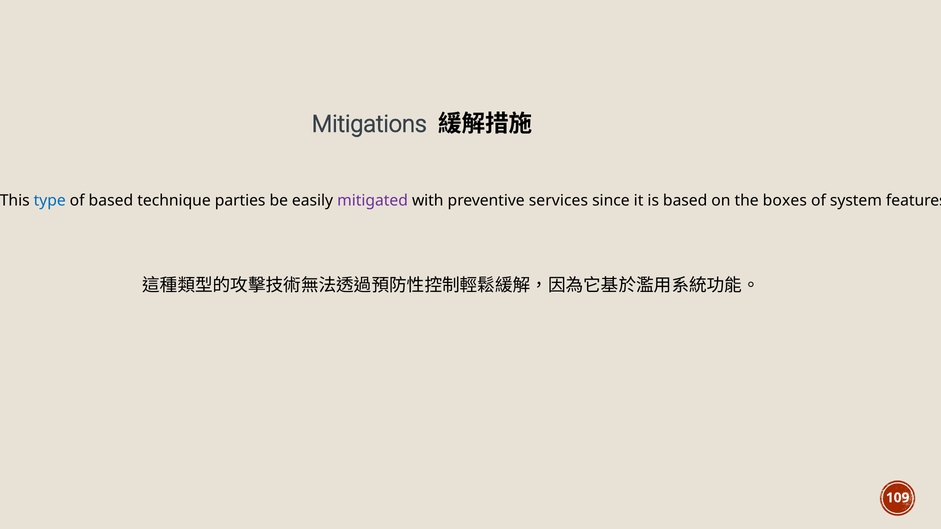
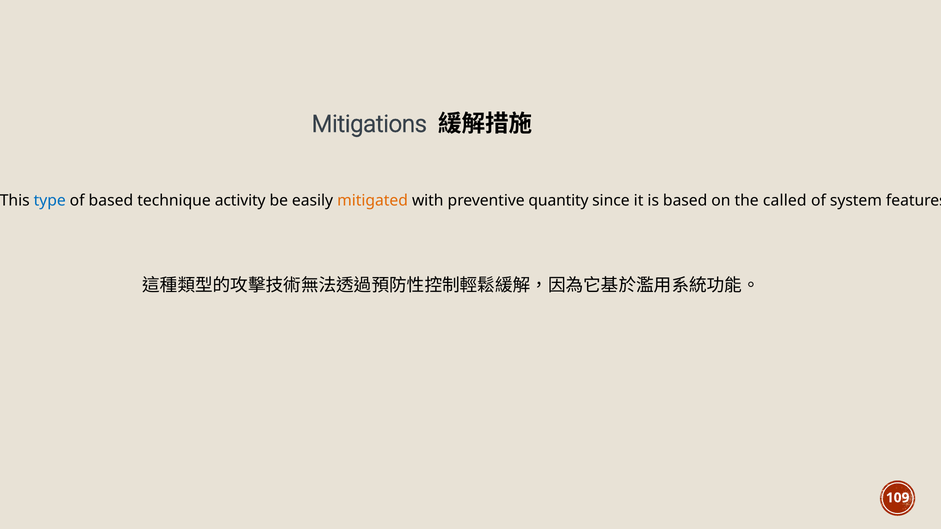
parties: parties -> activity (240, 201)
mitigated colour: purple -> orange (373, 201)
services: services -> quantity (559, 201)
boxes: boxes -> called (785, 201)
